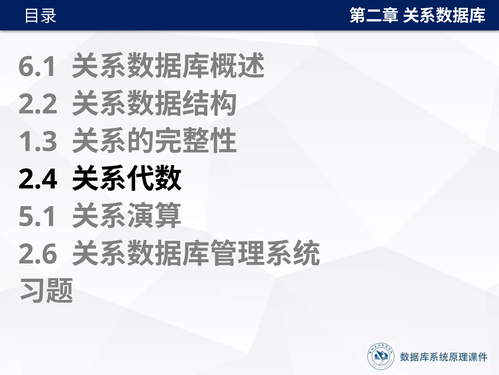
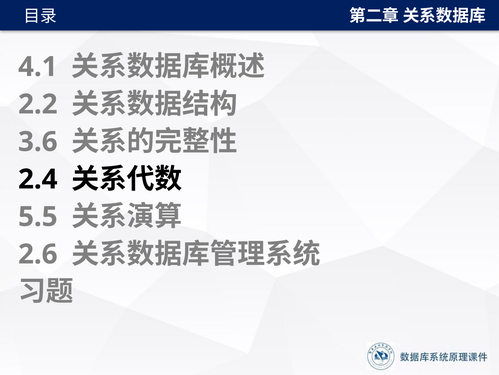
6.1: 6.1 -> 4.1 (38, 67)
1.3: 1.3 -> 3.6 (38, 142)
5.1: 5.1 -> 5.5 (38, 216)
